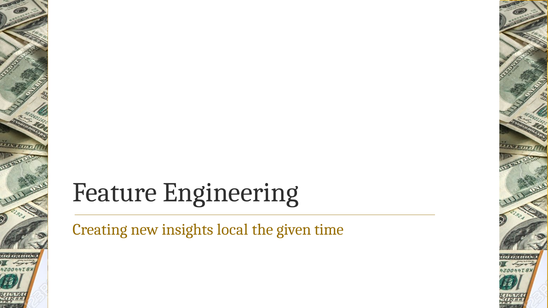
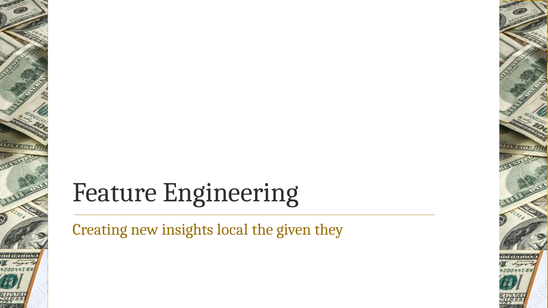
time: time -> they (329, 230)
